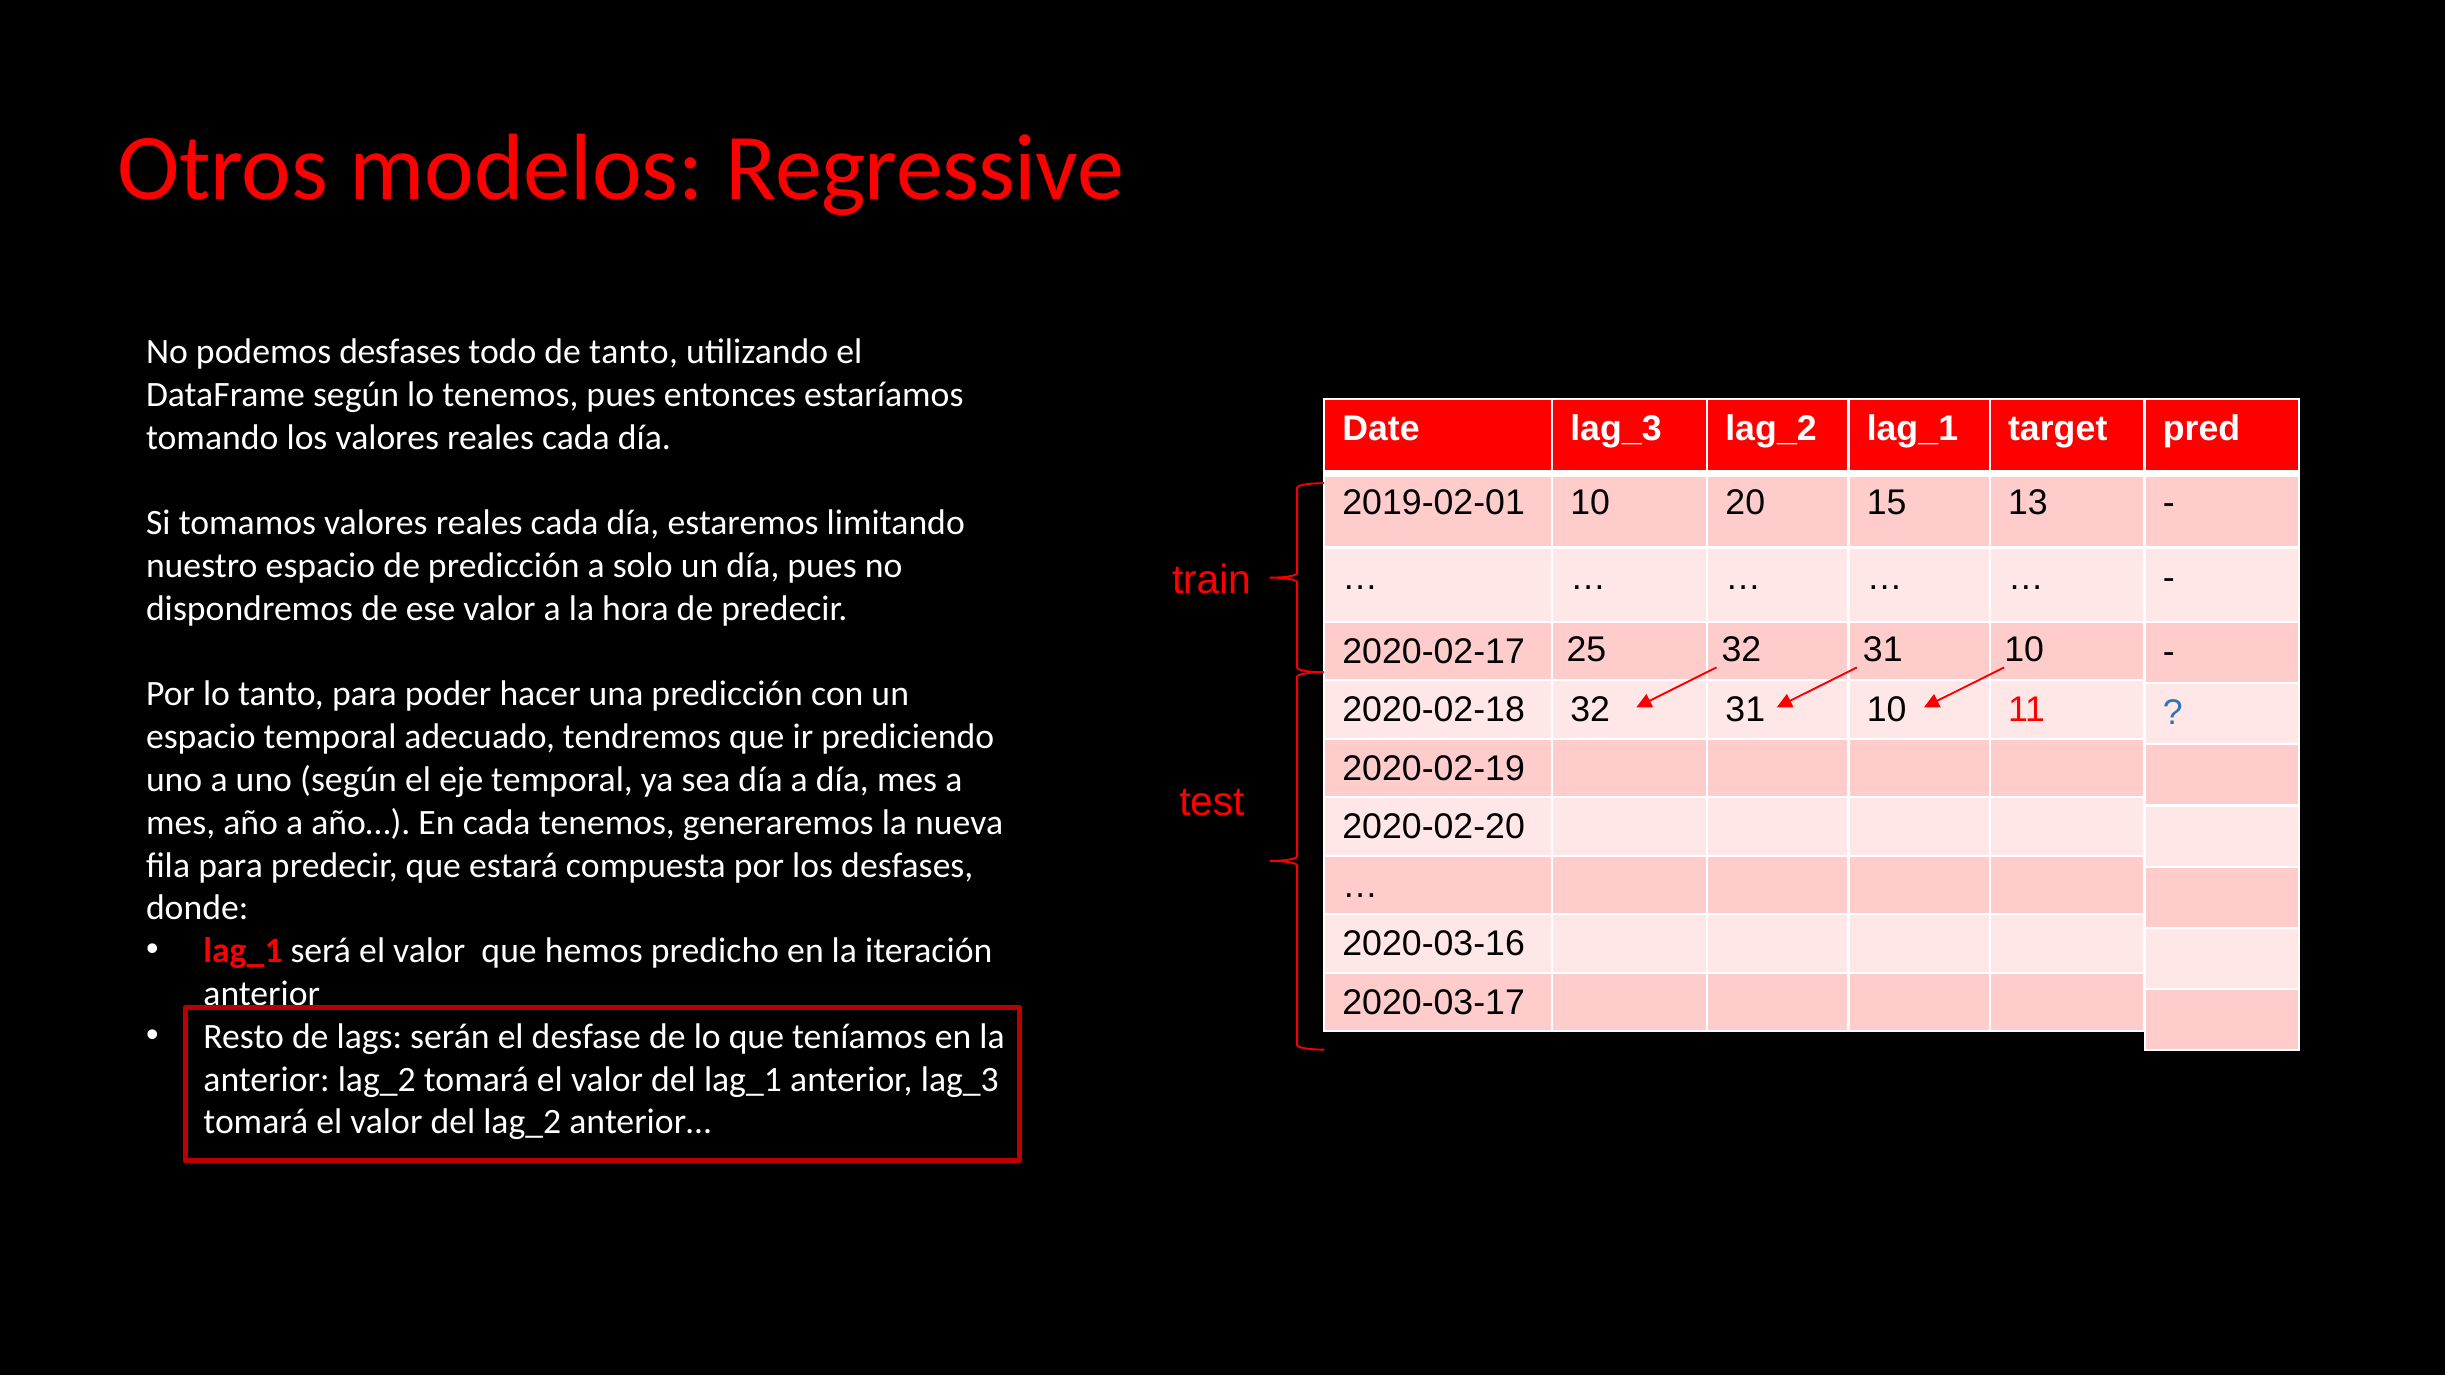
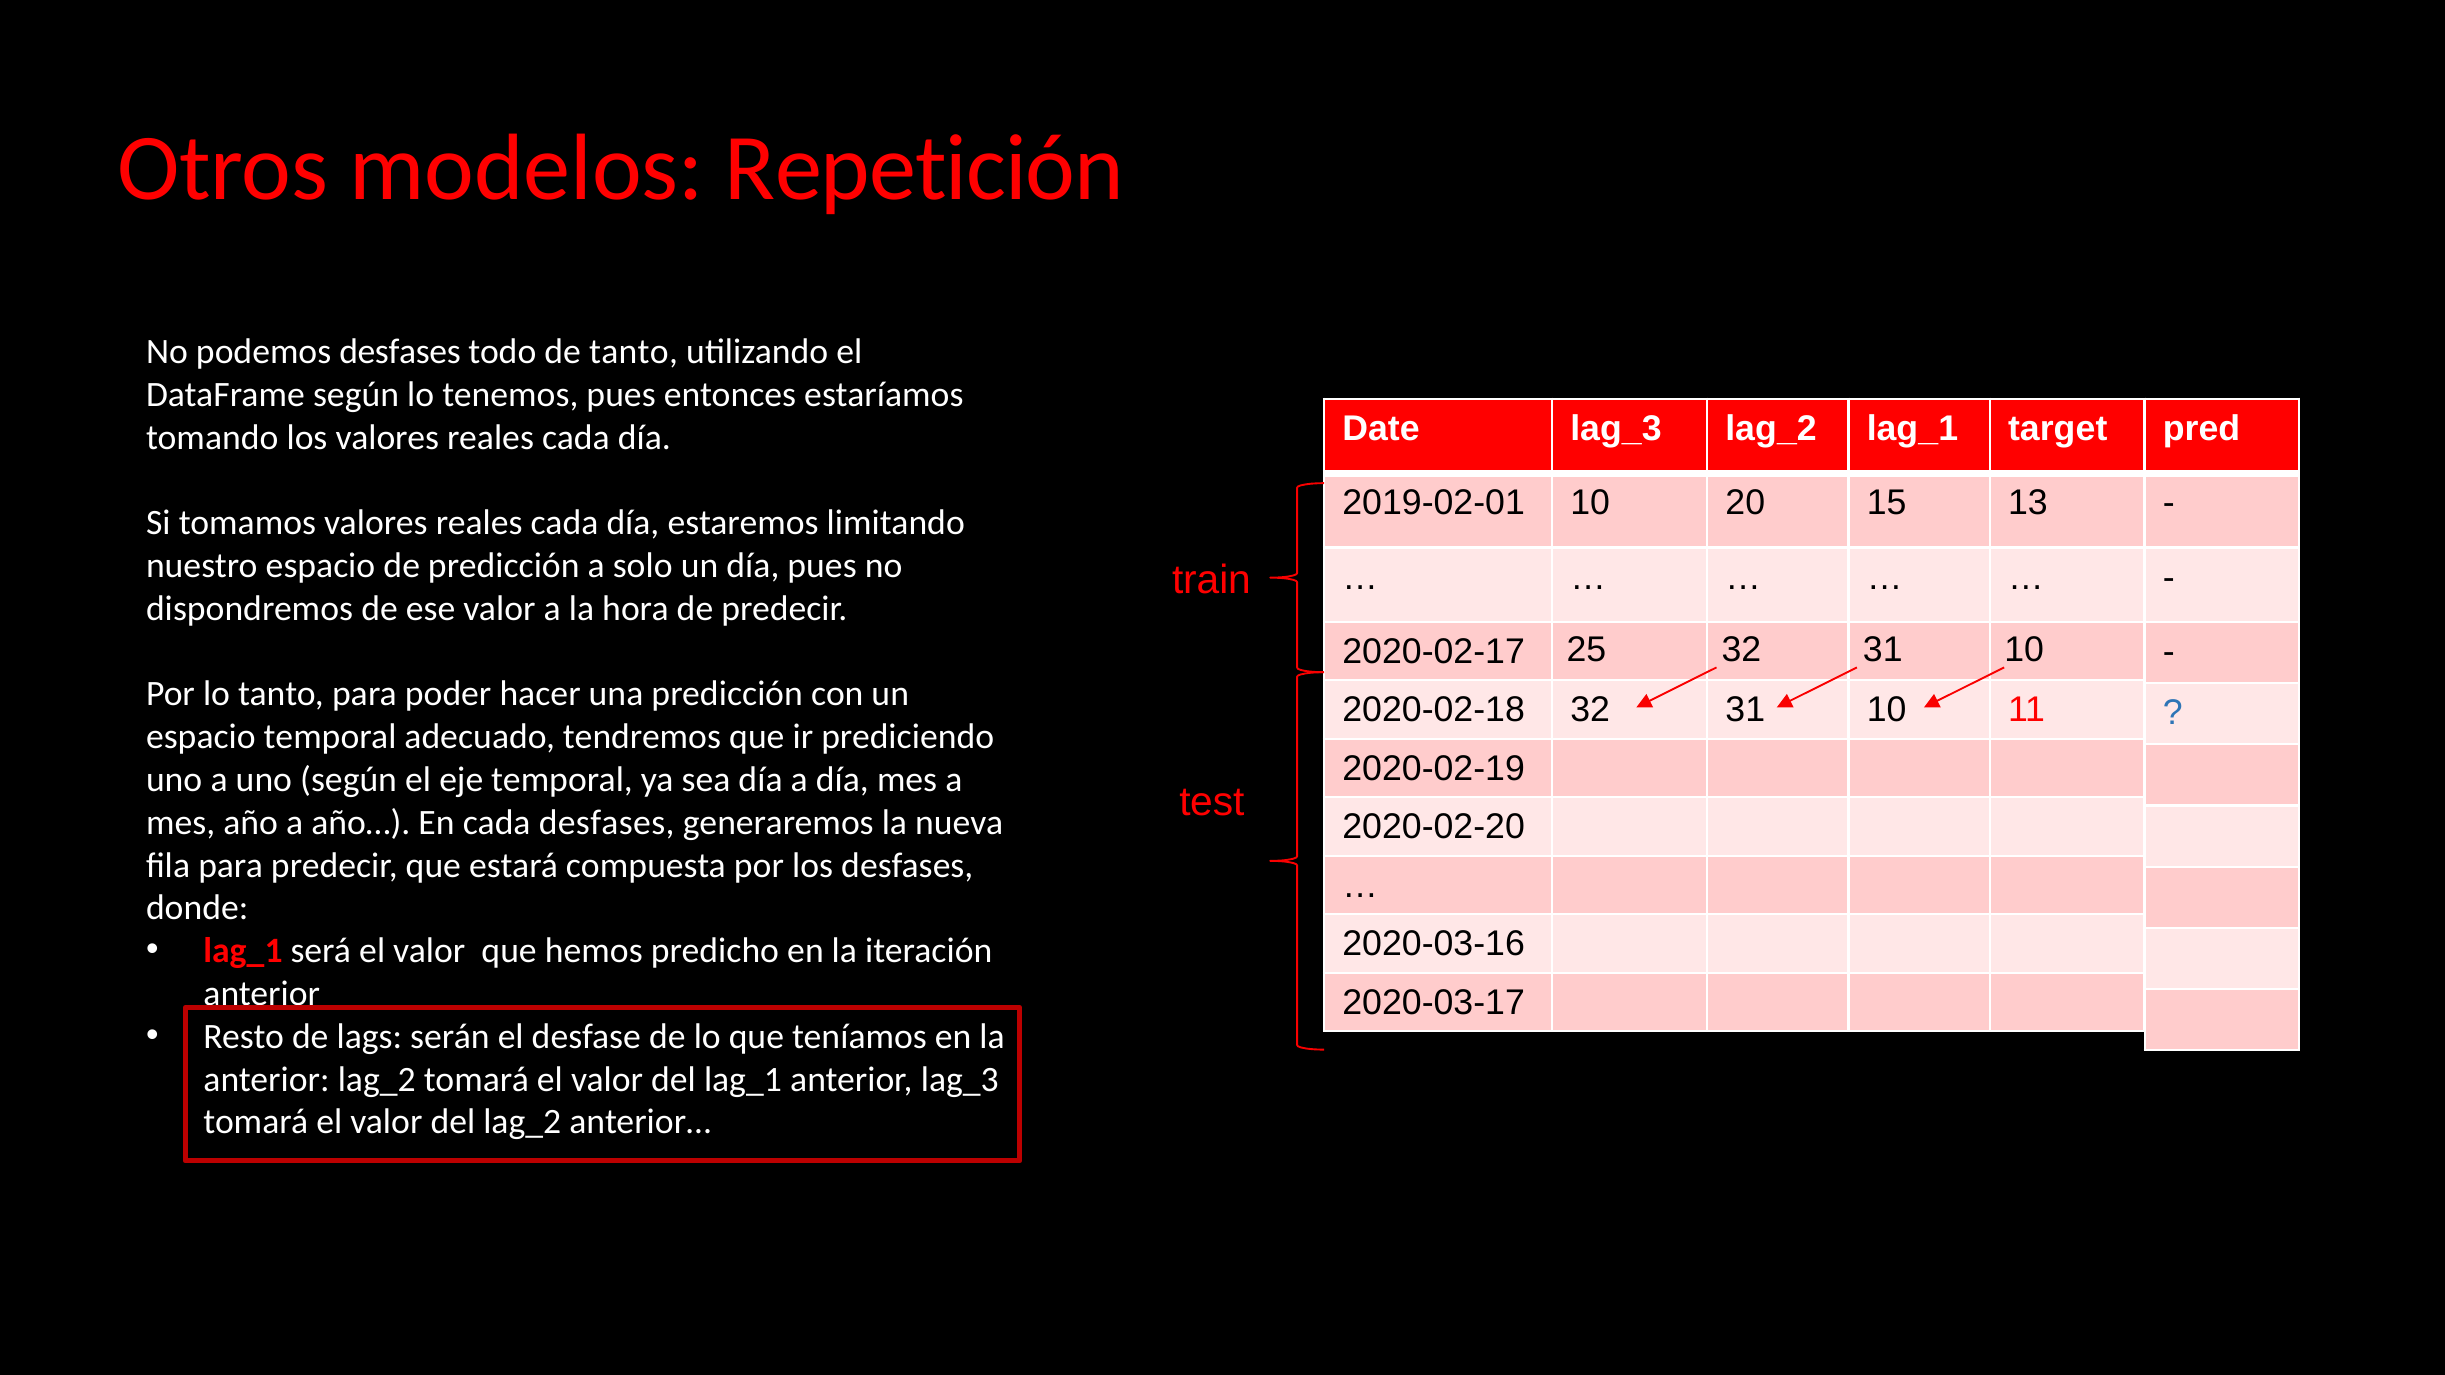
Regressive: Regressive -> Repetición (925, 168)
cada tenemos: tenemos -> desfases (607, 823)
